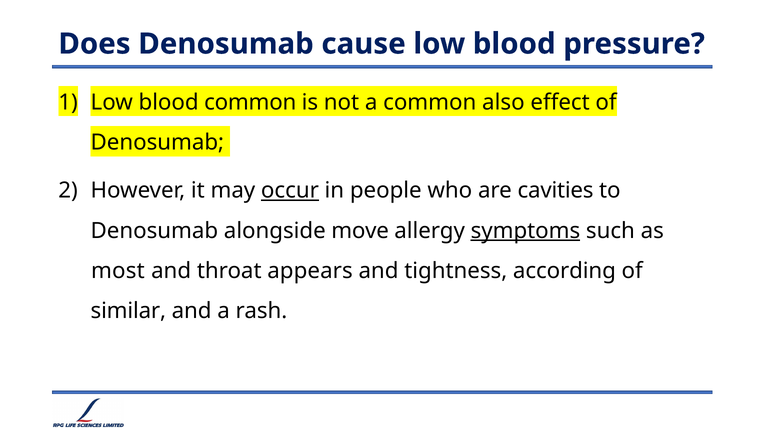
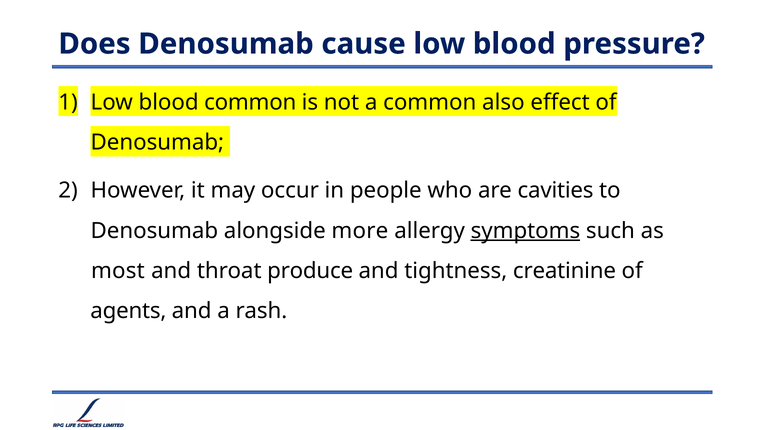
occur underline: present -> none (290, 191)
move: move -> more (360, 231)
appears: appears -> produce (310, 271)
according: according -> creatinine (564, 271)
similar: similar -> agents (128, 311)
